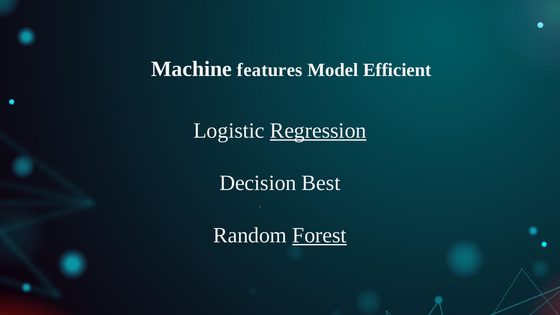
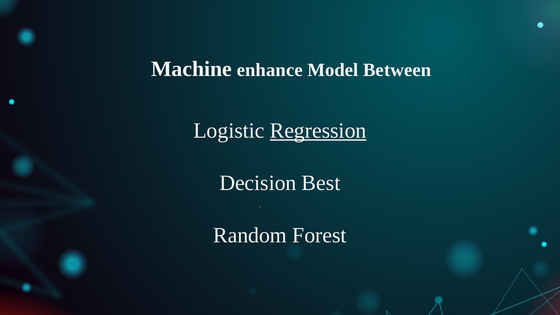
features: features -> enhance (270, 70)
Efficient: Efficient -> Between (397, 70)
Forest underline: present -> none (319, 235)
